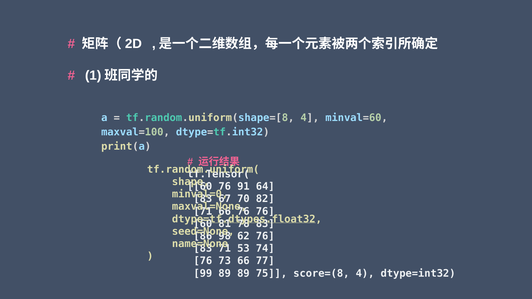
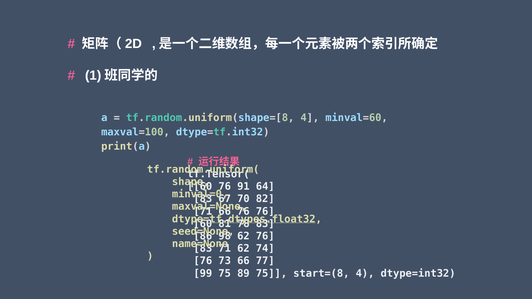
53: 53 -> 62 (243, 249)
99 89: 89 -> 75 (225, 274)
score=(8: score=(8 -> start=(8 (321, 274)
